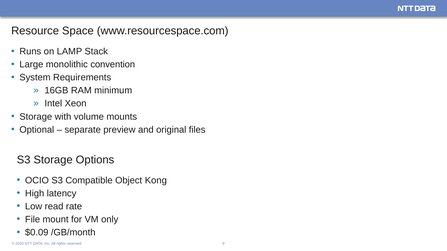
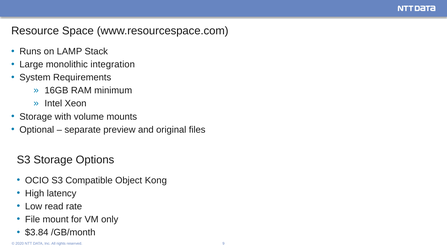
convention: convention -> integration (113, 65)
$0.09: $0.09 -> $3.84 (37, 233)
